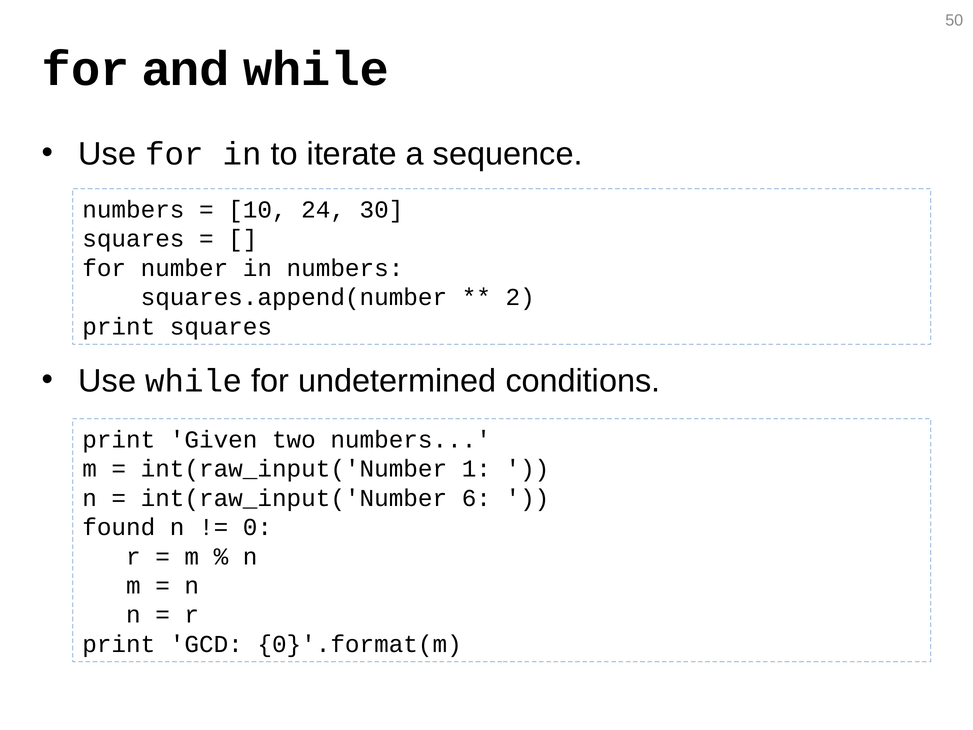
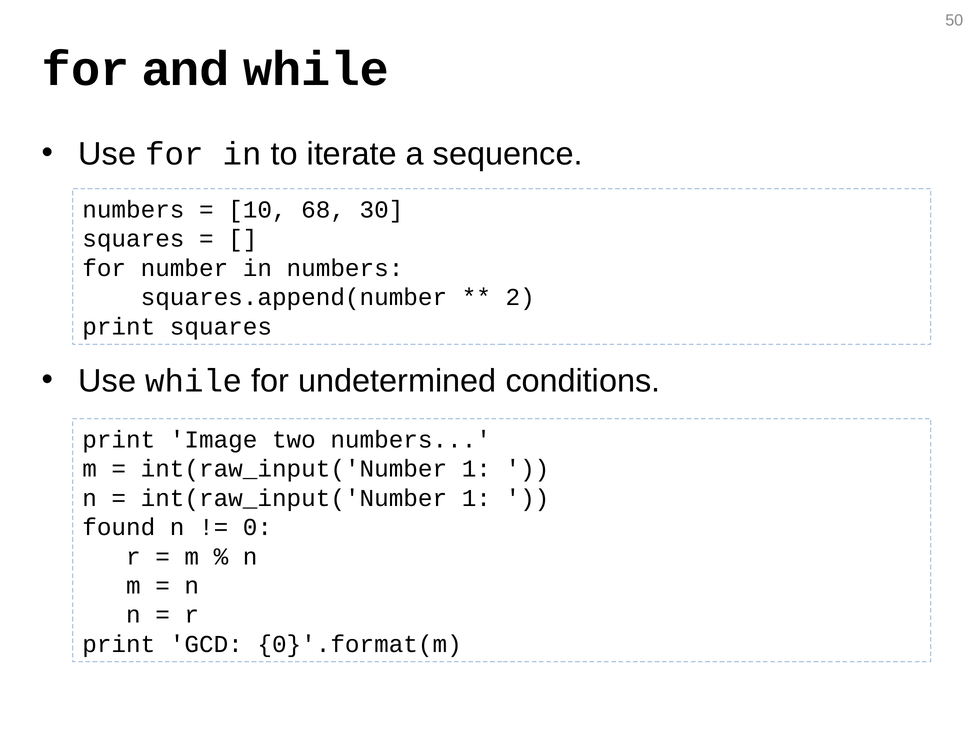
24: 24 -> 68 (323, 210)
Given: Given -> Image (214, 440)
6: 6 -> 1 (476, 498)
